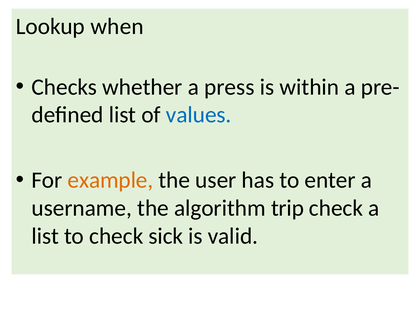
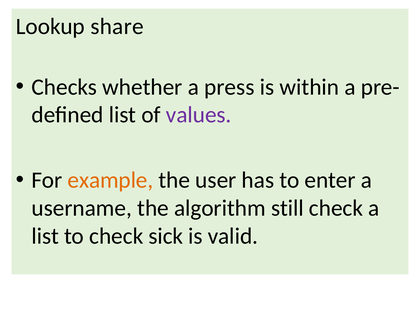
when: when -> share (117, 26)
values colour: blue -> purple (199, 115)
trip: trip -> still (287, 208)
